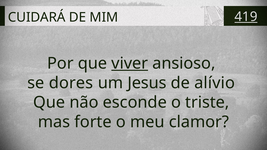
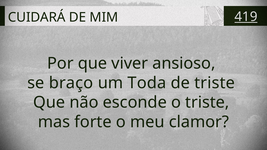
viver underline: present -> none (130, 63)
dores: dores -> braço (71, 83)
Jesus: Jesus -> Toda (147, 83)
de alívio: alívio -> triste (215, 83)
